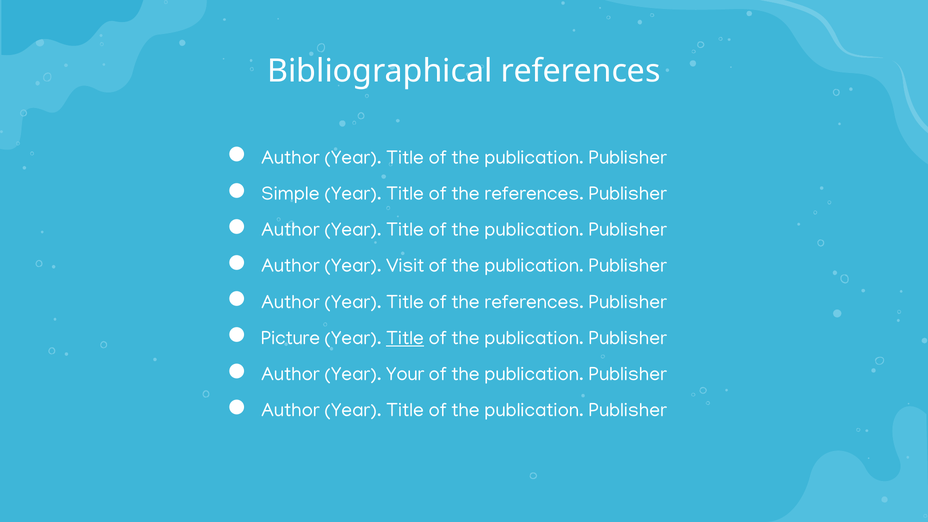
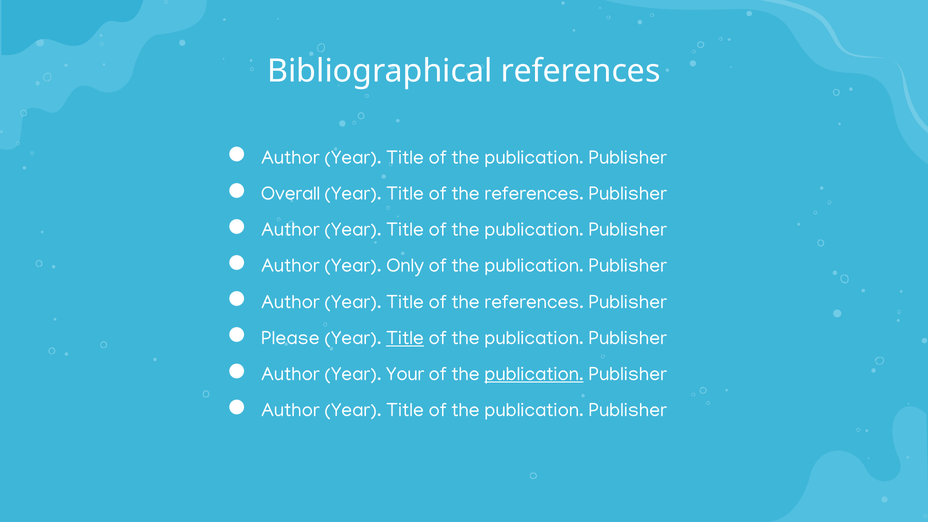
Simple: Simple -> Overall (291, 193)
Visit: Visit -> Only (405, 266)
Picture: Picture -> Please (290, 338)
publication underline: none -> present (534, 374)
